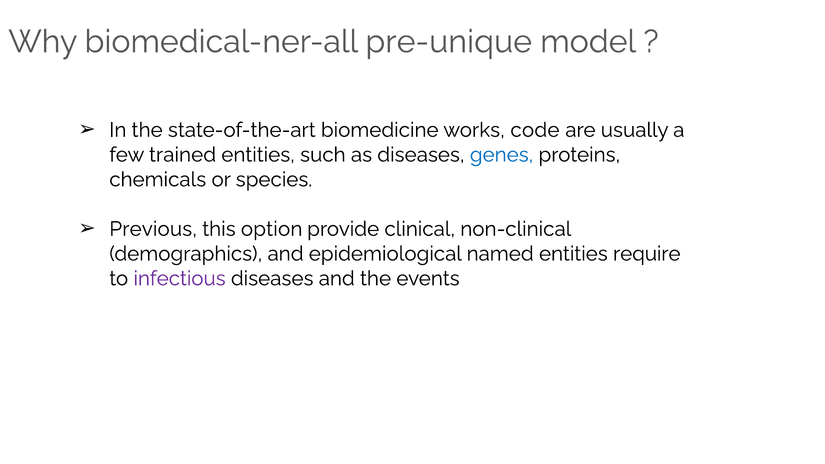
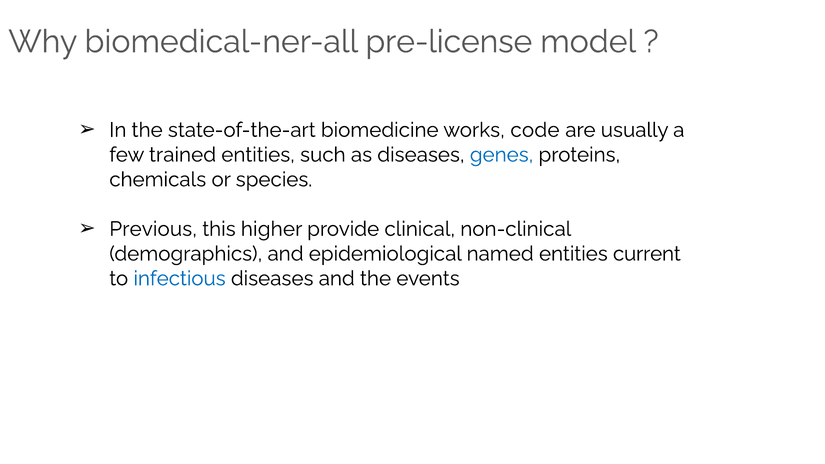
pre-unique: pre-unique -> pre-license (449, 42)
option: option -> higher (272, 229)
require: require -> current (647, 254)
infectious colour: purple -> blue (180, 279)
